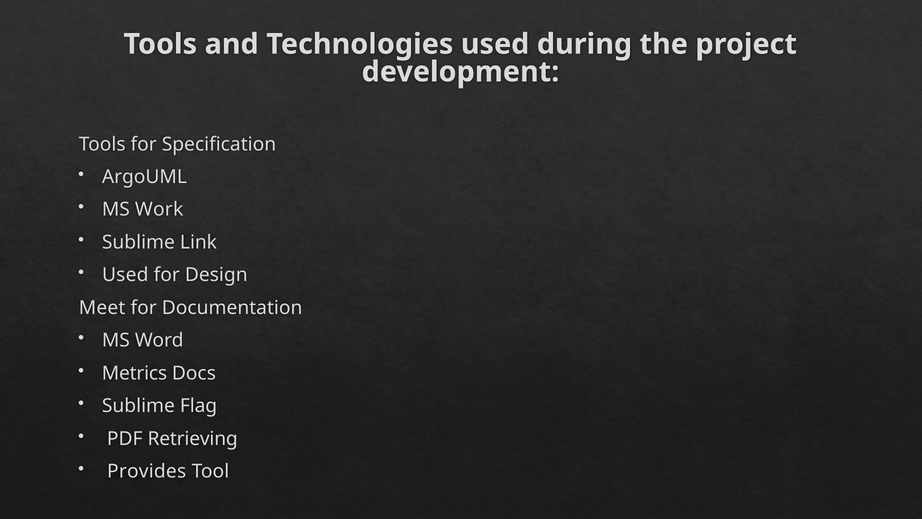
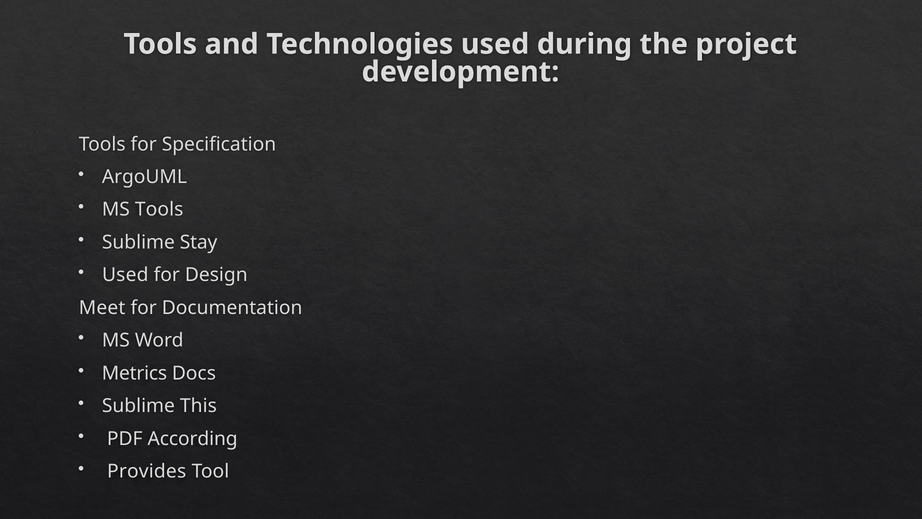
MS Work: Work -> Tools (159, 209)
Link: Link -> Stay (199, 242)
Flag: Flag -> This (198, 406)
Retrieving: Retrieving -> According (193, 438)
